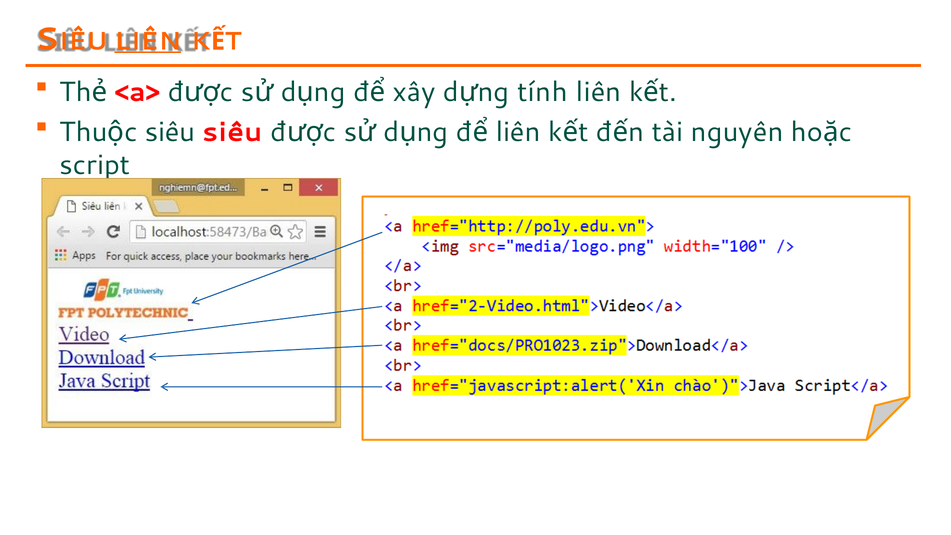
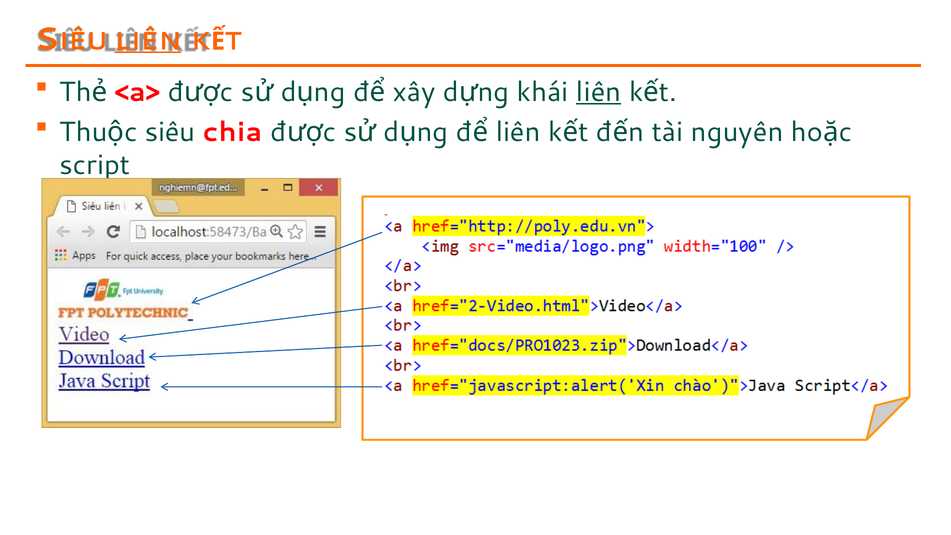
tính: tính -> khái (543, 92)
liên underline: none -> present (599, 92)
siêu: siêu -> chia (232, 132)
